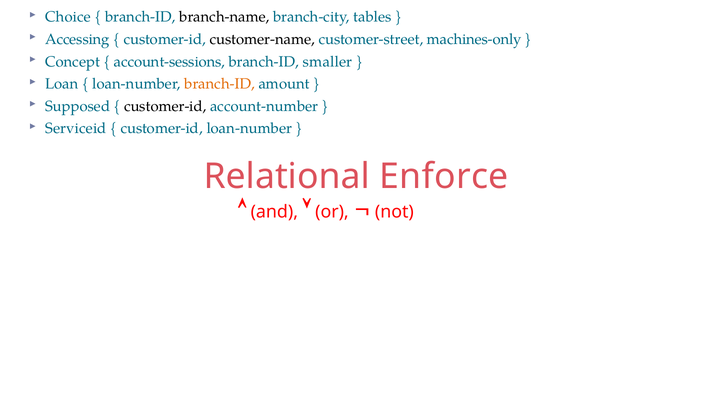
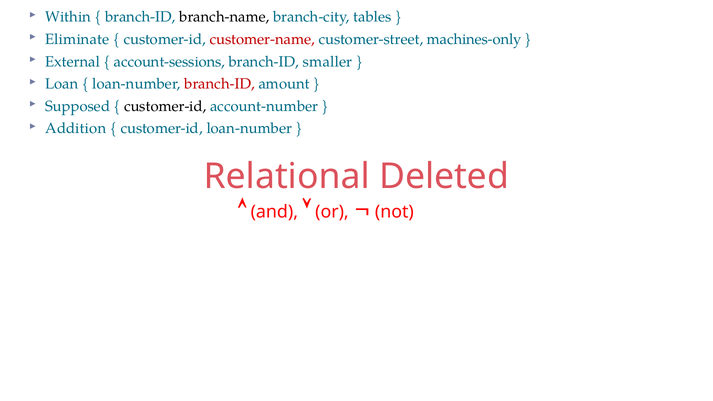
Choice: Choice -> Within (68, 17)
Accessing: Accessing -> Eliminate (77, 39)
customer-name colour: black -> red (262, 39)
Concept: Concept -> External (73, 62)
branch-ID colour: orange -> red (220, 84)
Serviceid: Serviceid -> Addition (76, 129)
Enforce: Enforce -> Deleted (444, 177)
